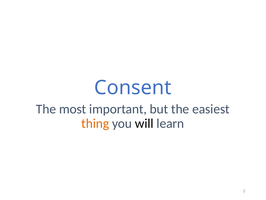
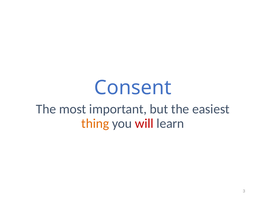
will colour: black -> red (144, 123)
